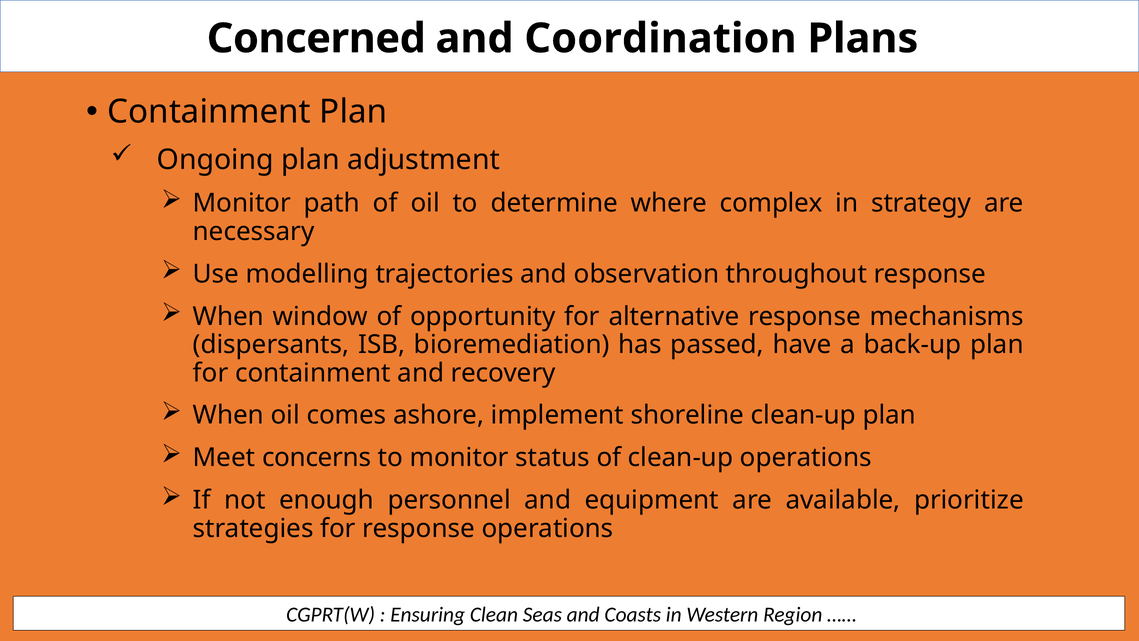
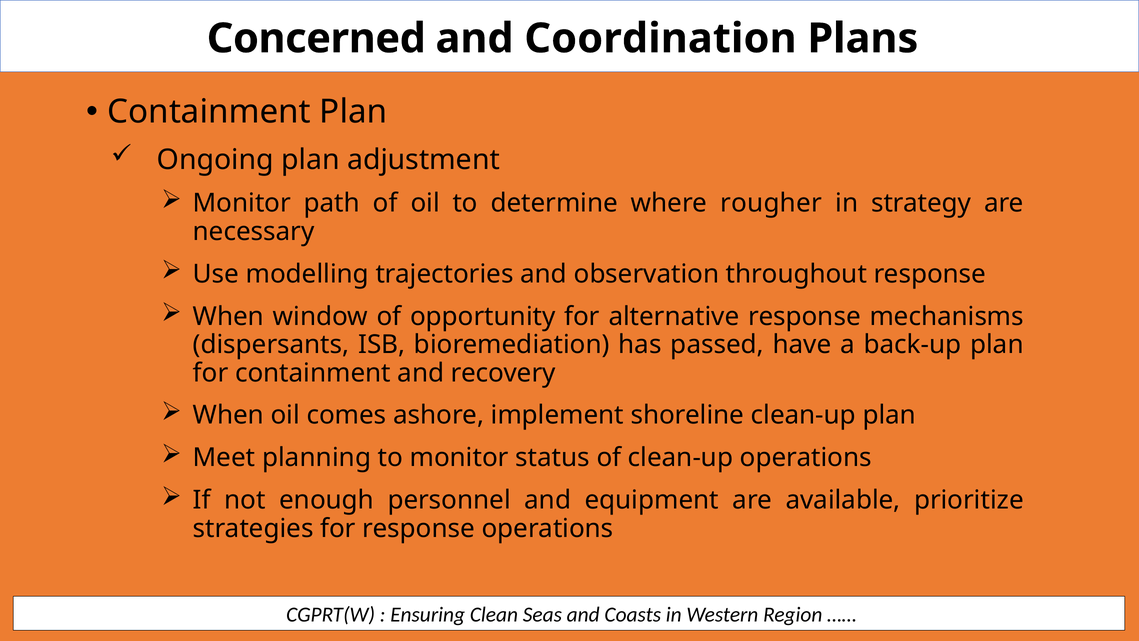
complex: complex -> rougher (771, 203)
concerns: concerns -> planning (317, 458)
